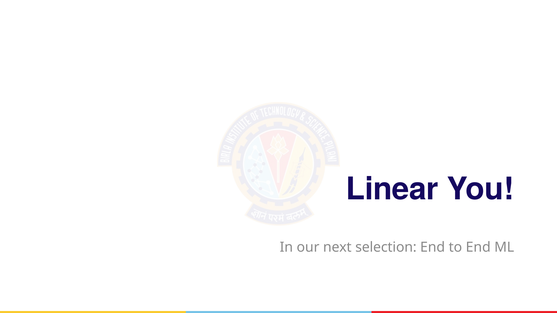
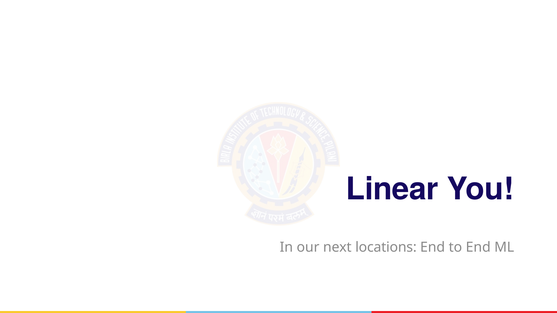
selection: selection -> locations (386, 247)
